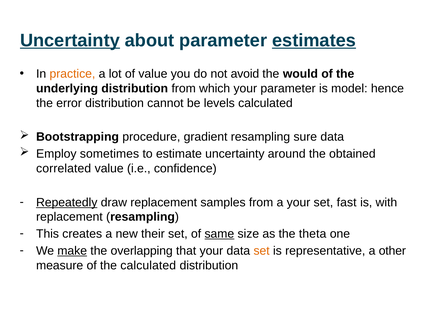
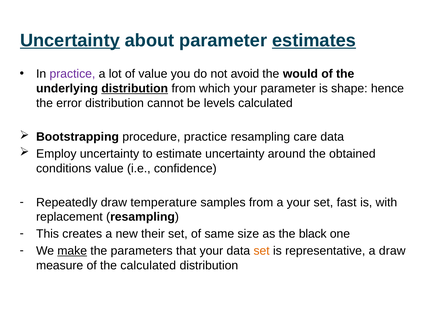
practice colour: orange -> purple (72, 74)
distribution underline: none -> present (135, 89)
model: model -> shape (349, 89)
procedure gradient: gradient -> practice (206, 137)
sure: sure -> care (305, 137)
Employ sometimes: sometimes -> uncertainty (110, 154)
correlated: correlated -> conditions (64, 168)
Repeatedly underline: present -> none (67, 202)
draw replacement: replacement -> temperature (164, 202)
same underline: present -> none (219, 234)
theta: theta -> black (313, 234)
overlapping: overlapping -> parameters (142, 251)
a other: other -> draw (392, 251)
